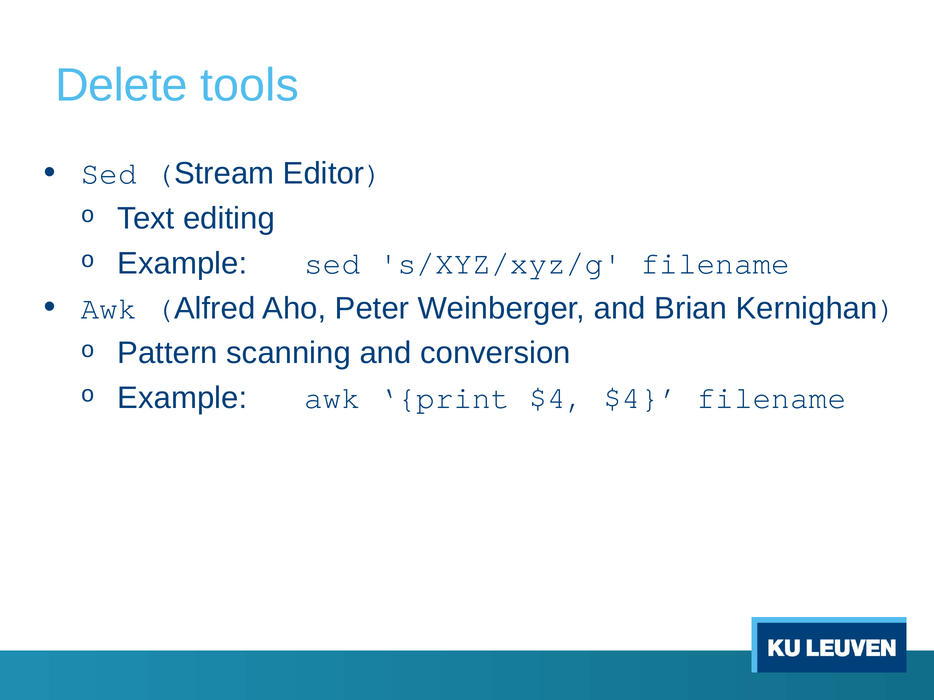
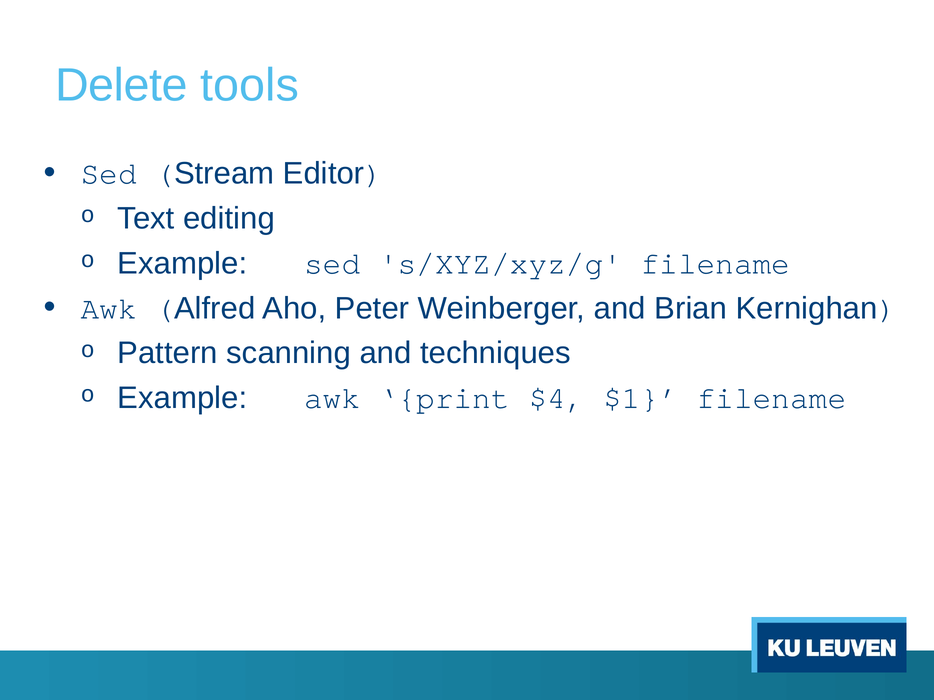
conversion: conversion -> techniques (495, 353)
$4 $4: $4 -> $1 (641, 398)
